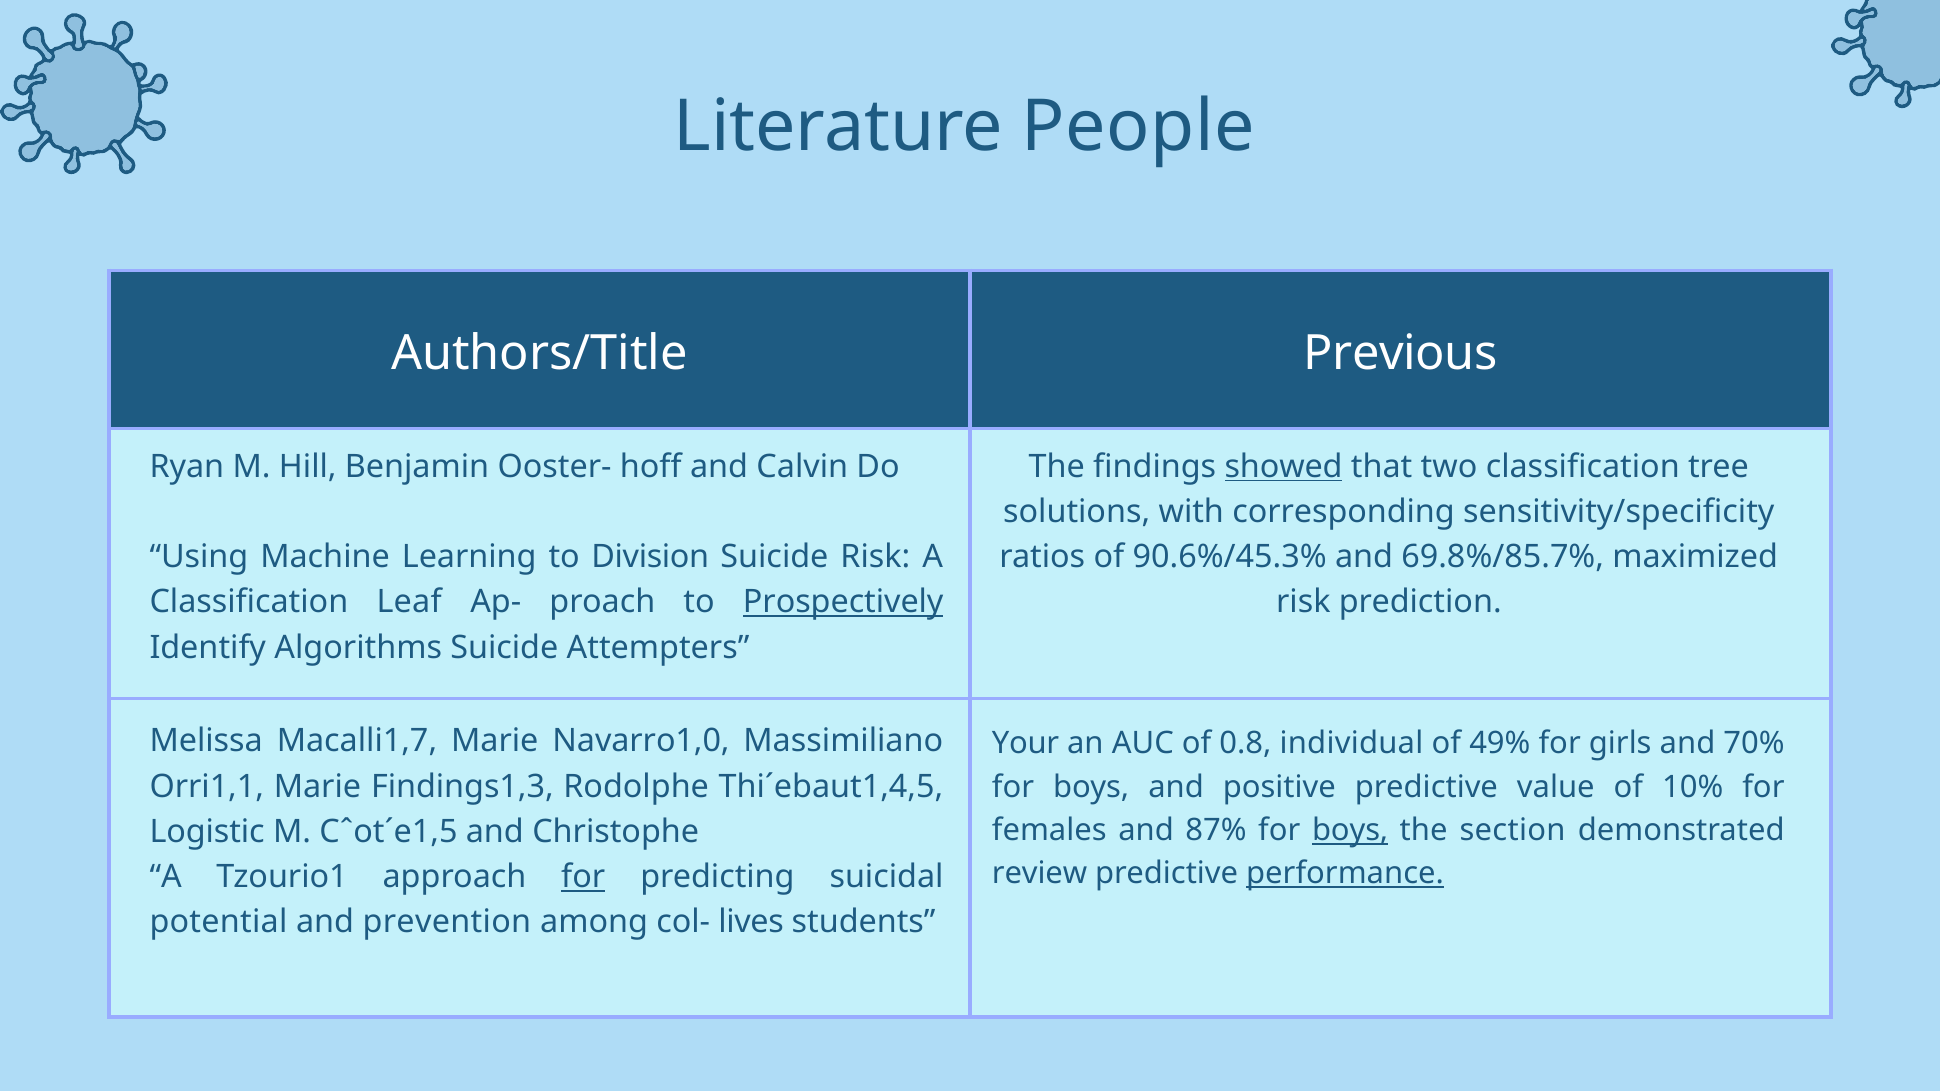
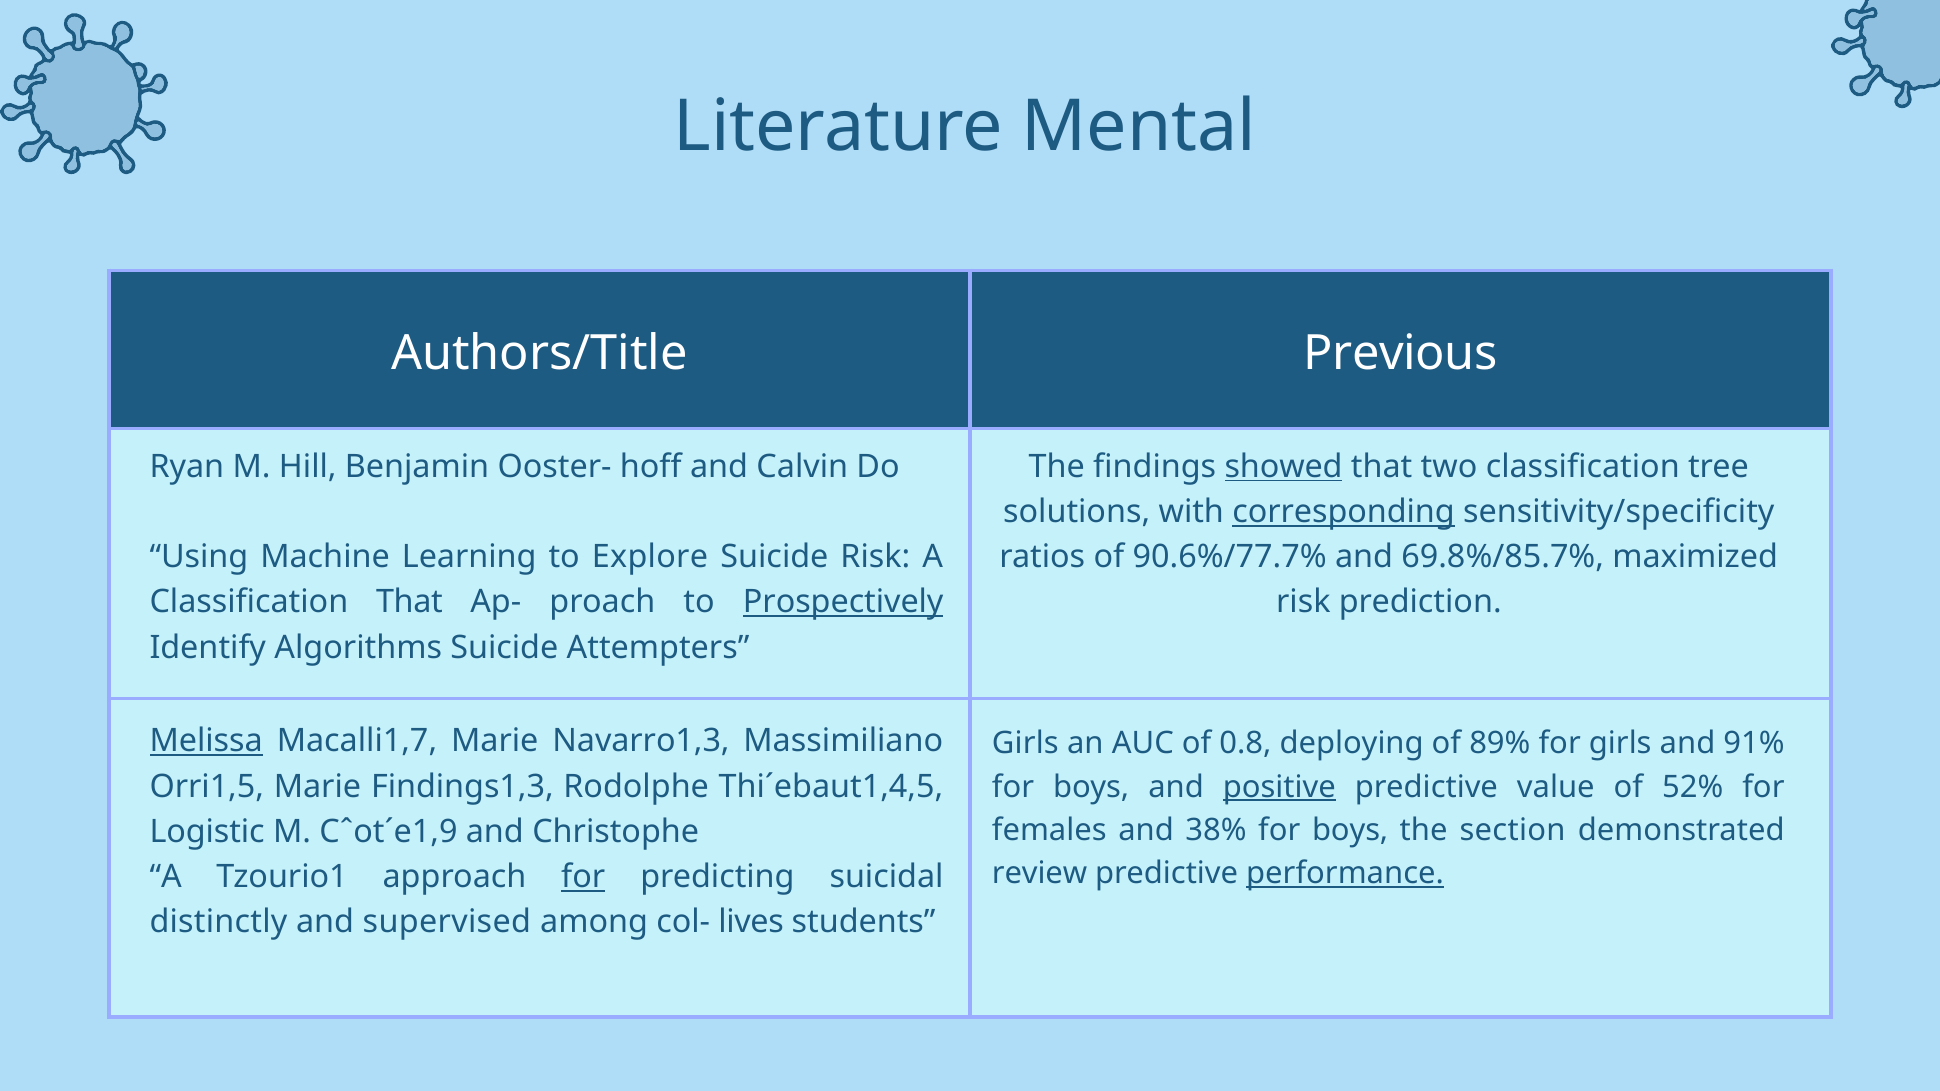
People: People -> Mental (1139, 127)
corresponding underline: none -> present (1344, 512)
Division: Division -> Explore (650, 557)
90.6%/45.3%: 90.6%/45.3% -> 90.6%/77.7% (1230, 557)
Classification Leaf: Leaf -> That (409, 602)
Melissa underline: none -> present (206, 741)
Navarro1,0: Navarro1,0 -> Navarro1,3 (641, 741)
Your: Your -> Girls (1025, 744)
individual: individual -> deploying (1352, 744)
49%: 49% -> 89% (1500, 744)
70%: 70% -> 91% (1754, 744)
Orri1,1: Orri1,1 -> Orri1,5 (207, 787)
positive underline: none -> present (1279, 787)
10%: 10% -> 52% (1693, 787)
87%: 87% -> 38% (1216, 831)
boys underline: present -> none (1350, 831)
Cˆot´e1,5: Cˆot´e1,5 -> Cˆot´e1,9 (388, 832)
potential: potential -> distinctly (218, 922)
prevention: prevention -> supervised (447, 922)
